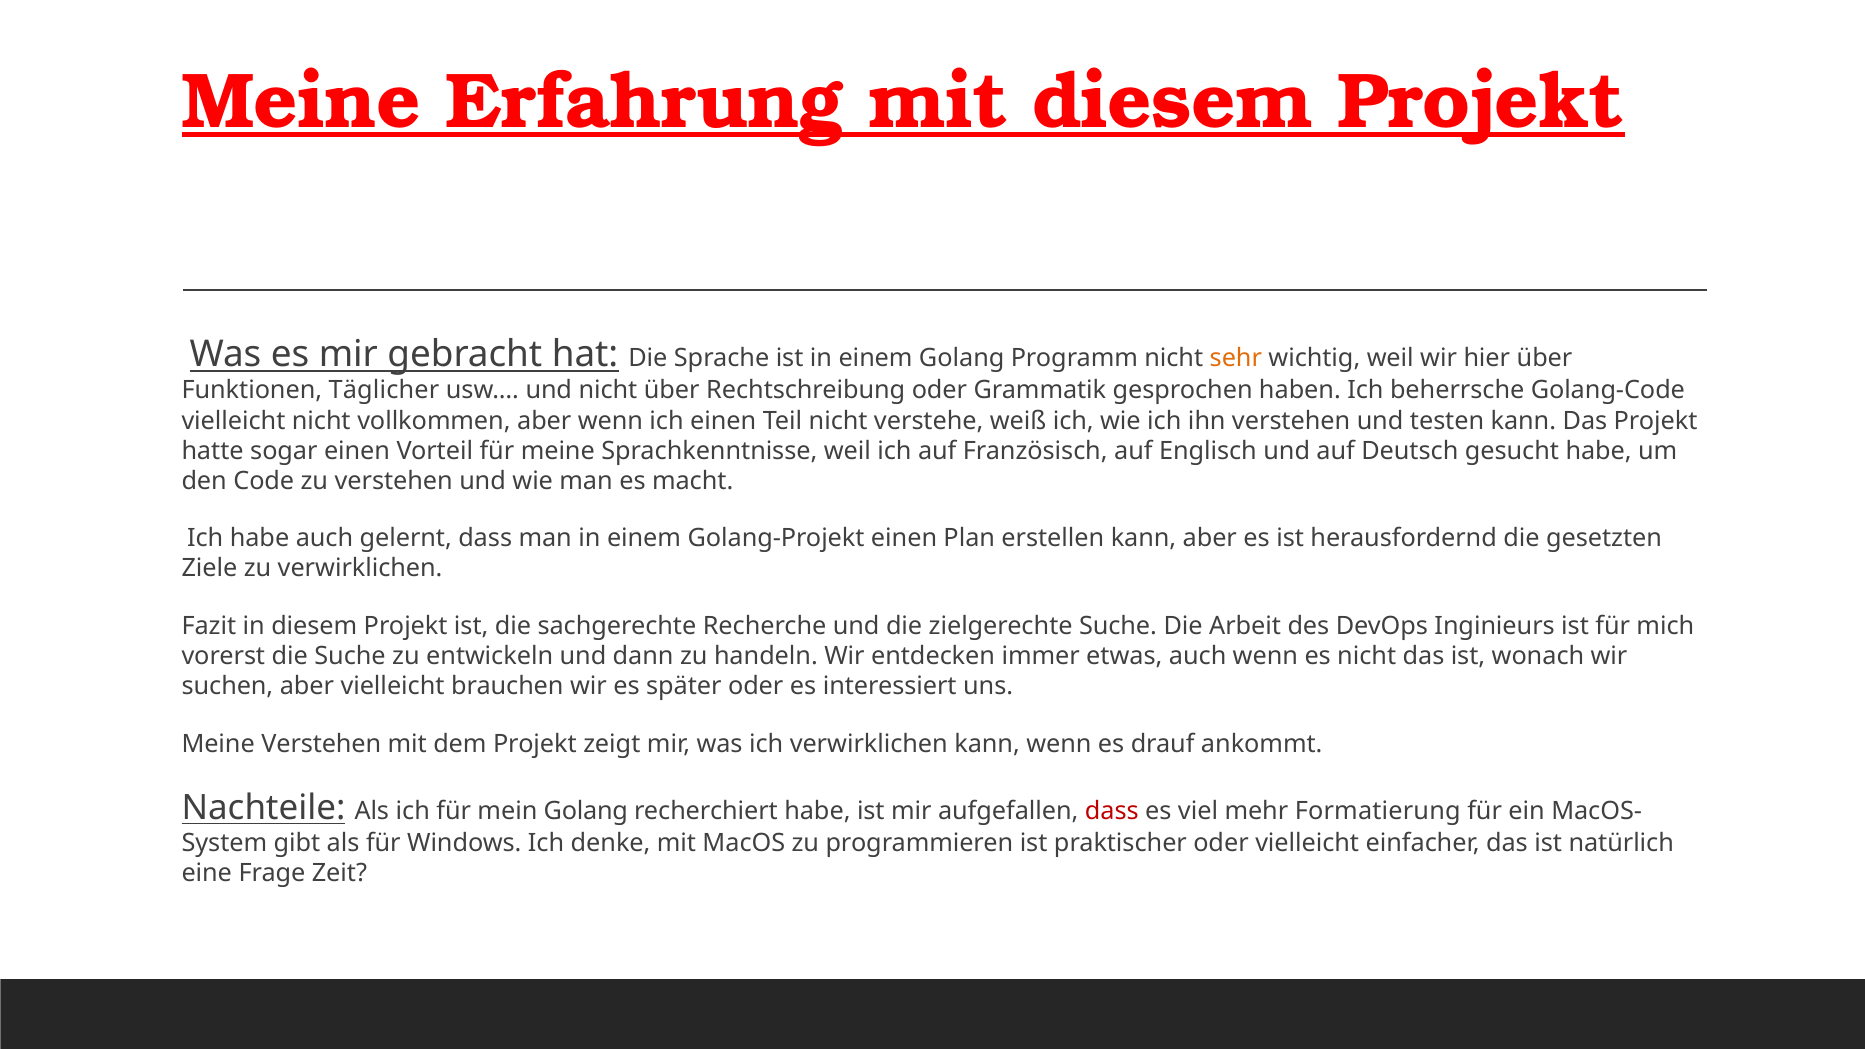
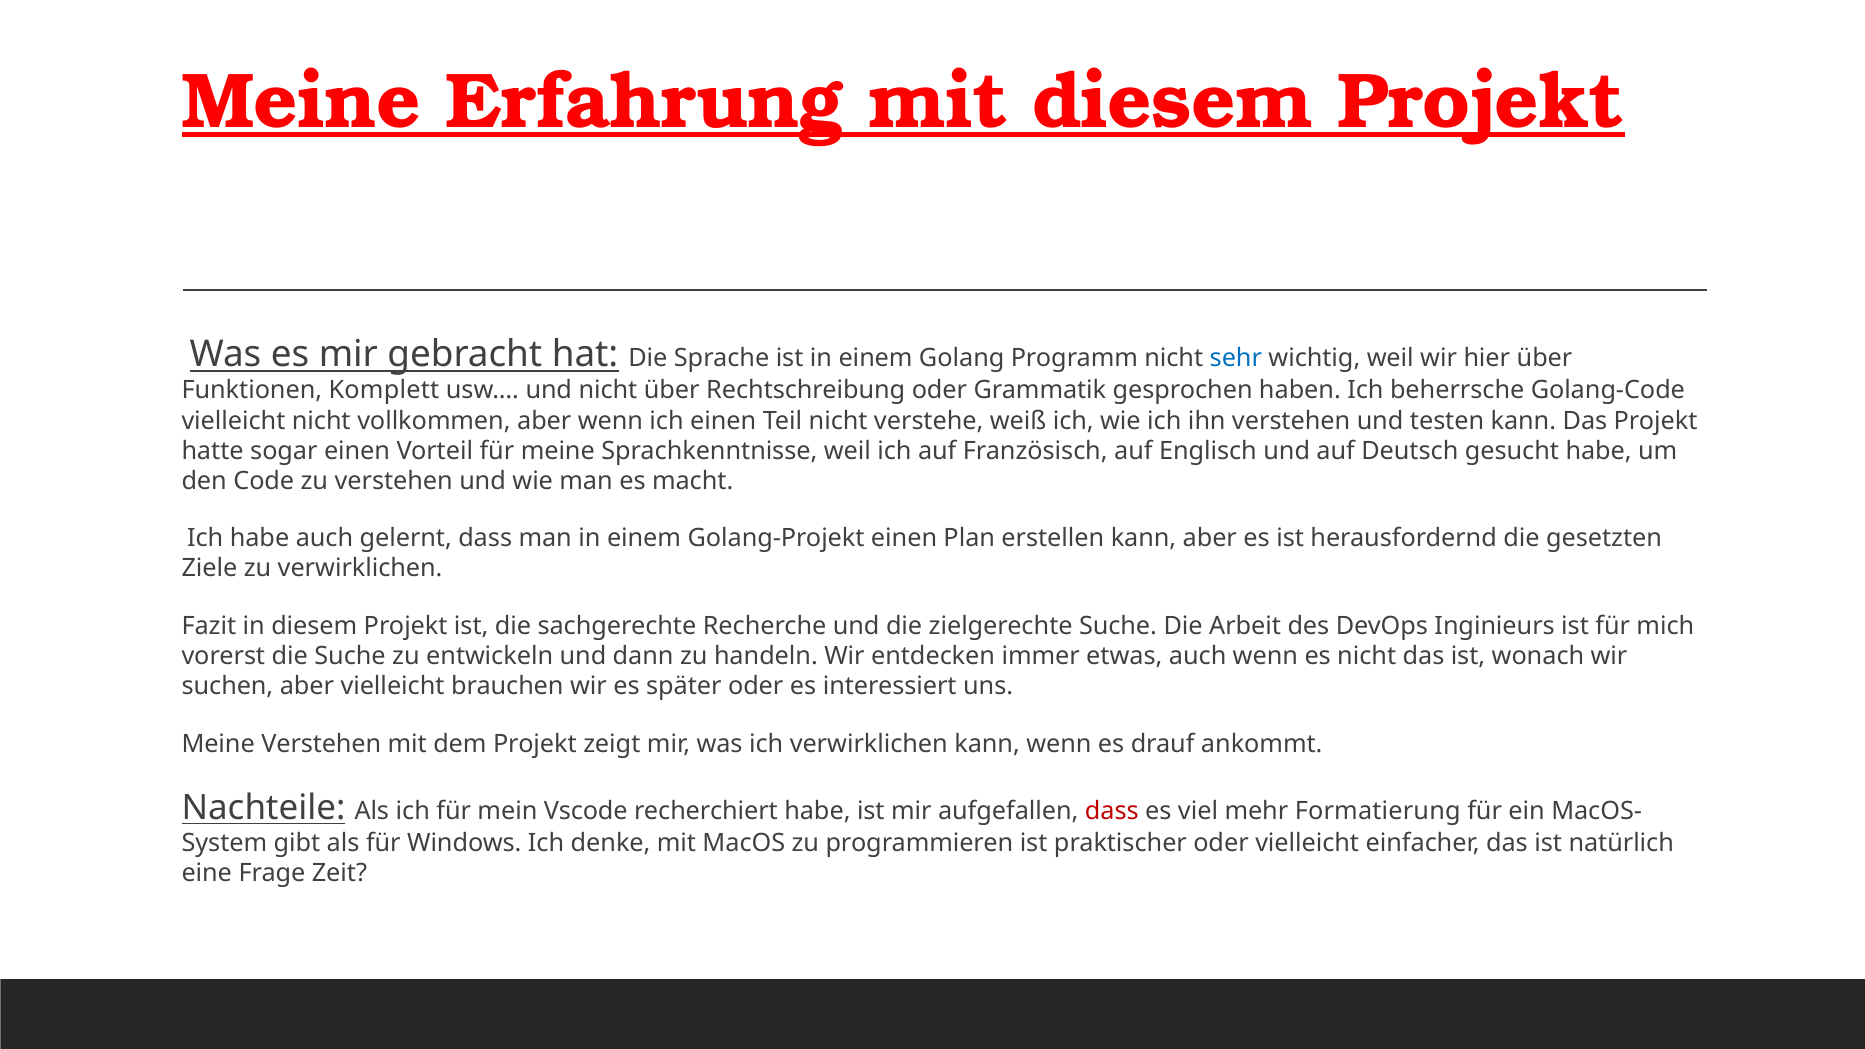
sehr colour: orange -> blue (1236, 358)
Täglicher: Täglicher -> Komplett (384, 391)
mein Golang: Golang -> Vscode (586, 811)
